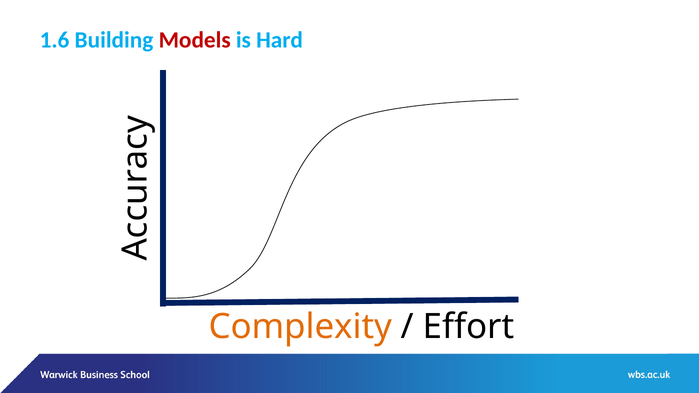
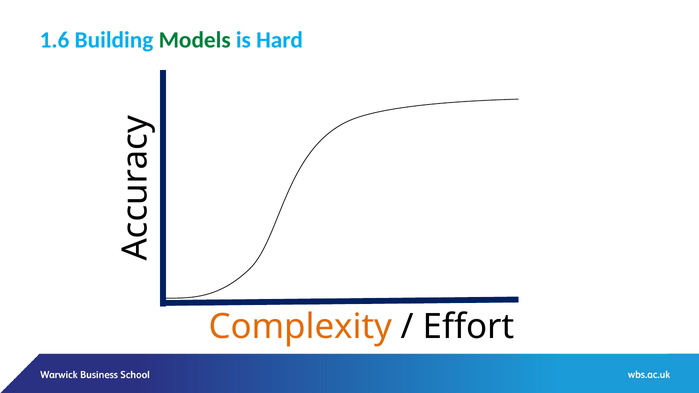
Models colour: red -> green (195, 40)
